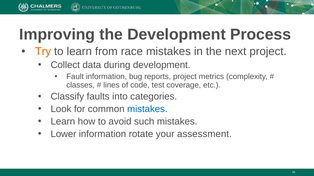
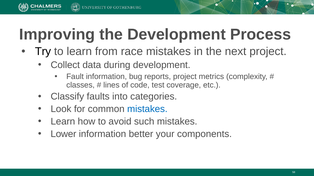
Try colour: orange -> black (43, 52)
rotate: rotate -> better (141, 134)
assessment: assessment -> components (204, 134)
